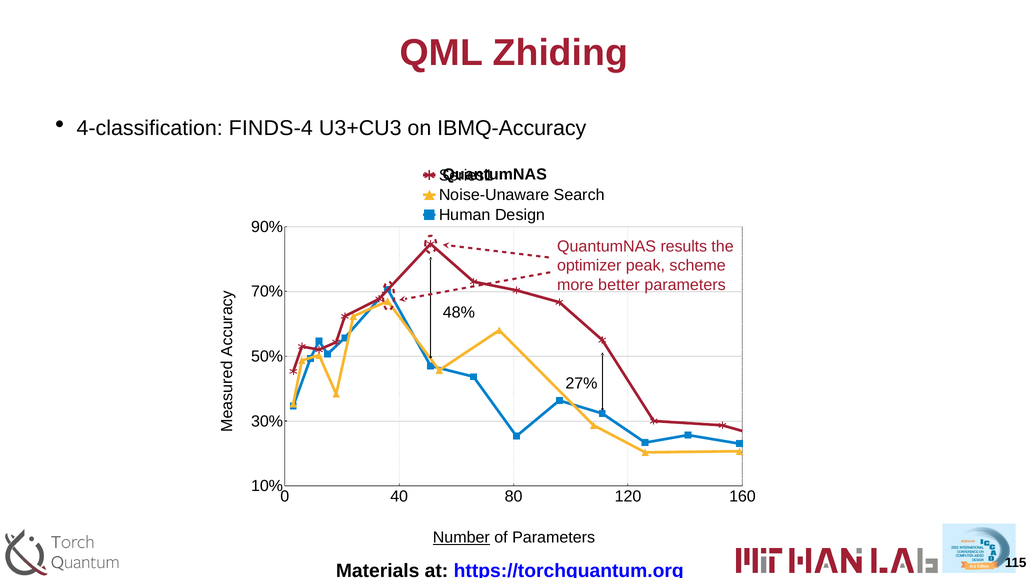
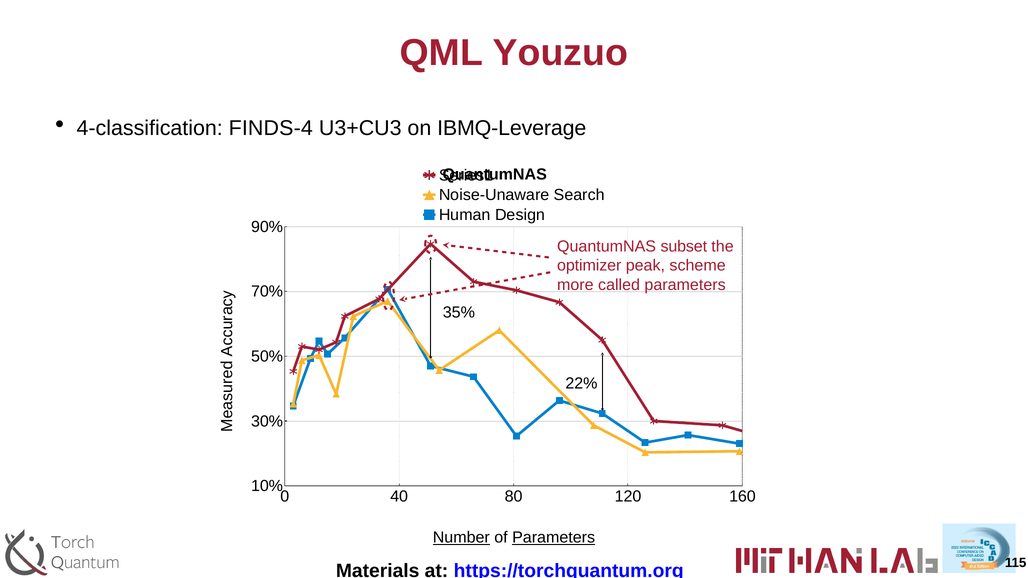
Zhiding: Zhiding -> Youzuo (560, 53)
IBMQ-Accuracy: IBMQ-Accuracy -> IBMQ-Leverage (512, 128)
results: results -> subset (684, 246)
better: better -> called (619, 285)
48%: 48% -> 35% (459, 312)
27%: 27% -> 22% (581, 383)
Parameters underline: none -> present (554, 538)
